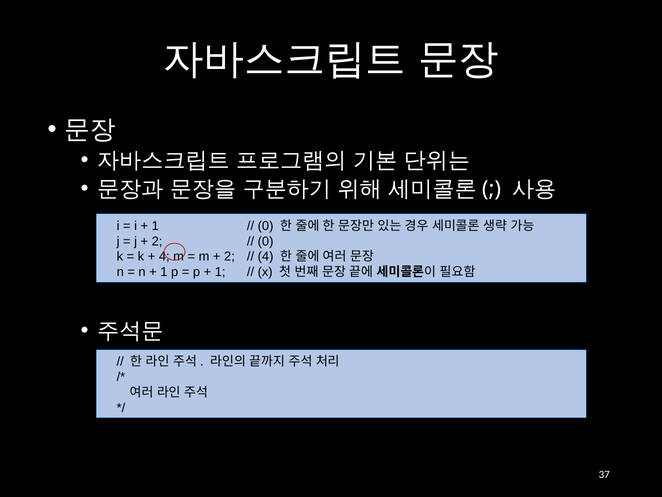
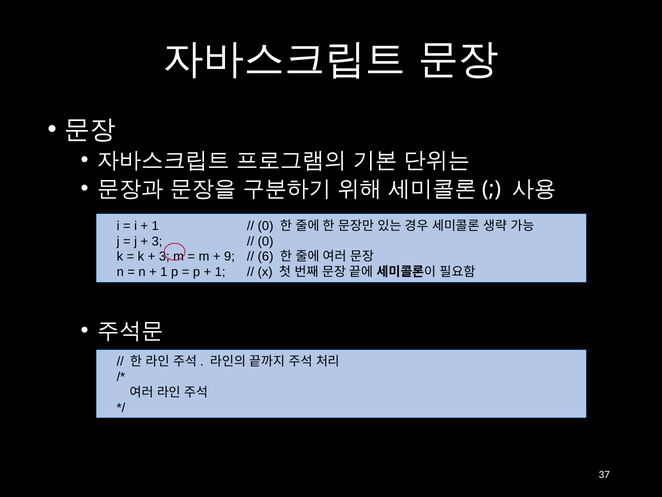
2: 2 -> 3 (157, 241)
4: 4 -> 3 (164, 256)
2: 2 -> 9 (229, 256)
4: 4 -> 6 (266, 256)
